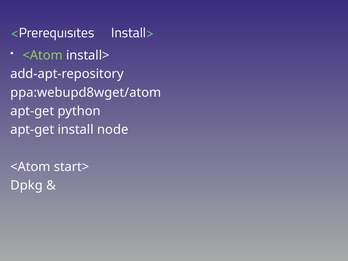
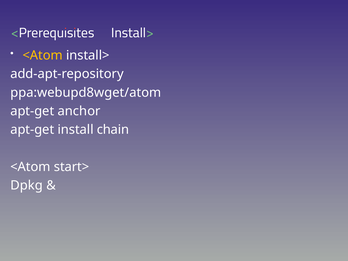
<Atom colour: light green -> yellow (43, 55)
python: python -> anchor (79, 111)
node: node -> chain (113, 130)
